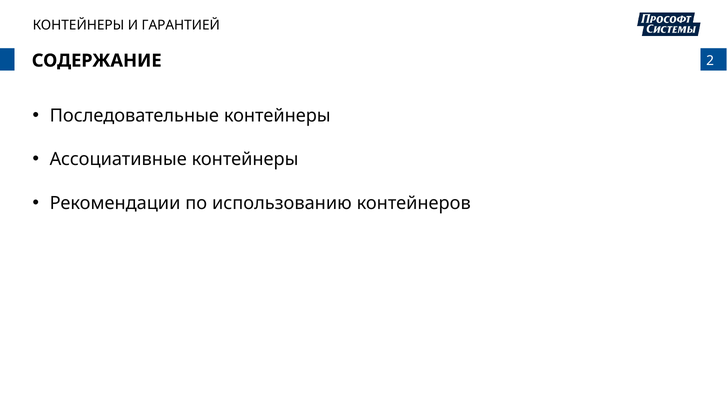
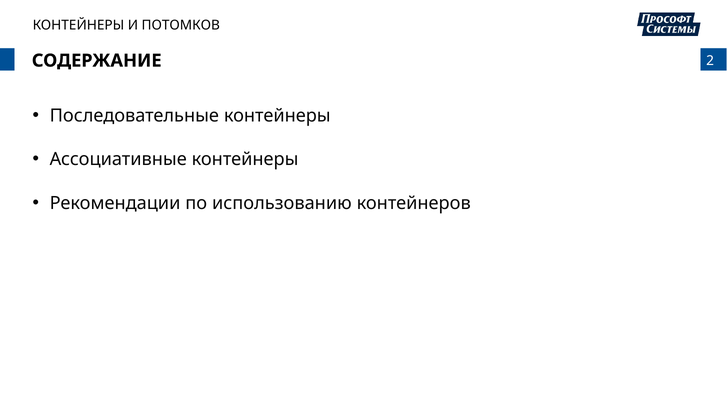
ГАРАНТИЕЙ: ГАРАНТИЕЙ -> ПОТОМКОВ (181, 25)
